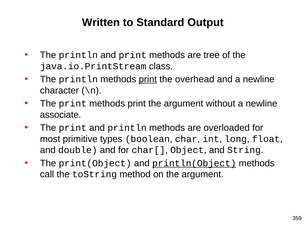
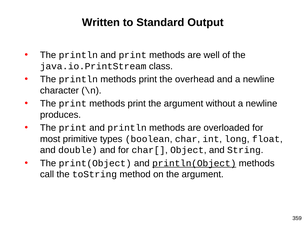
tree: tree -> well (212, 55)
print underline: present -> none (148, 79)
associate: associate -> produces (60, 115)
